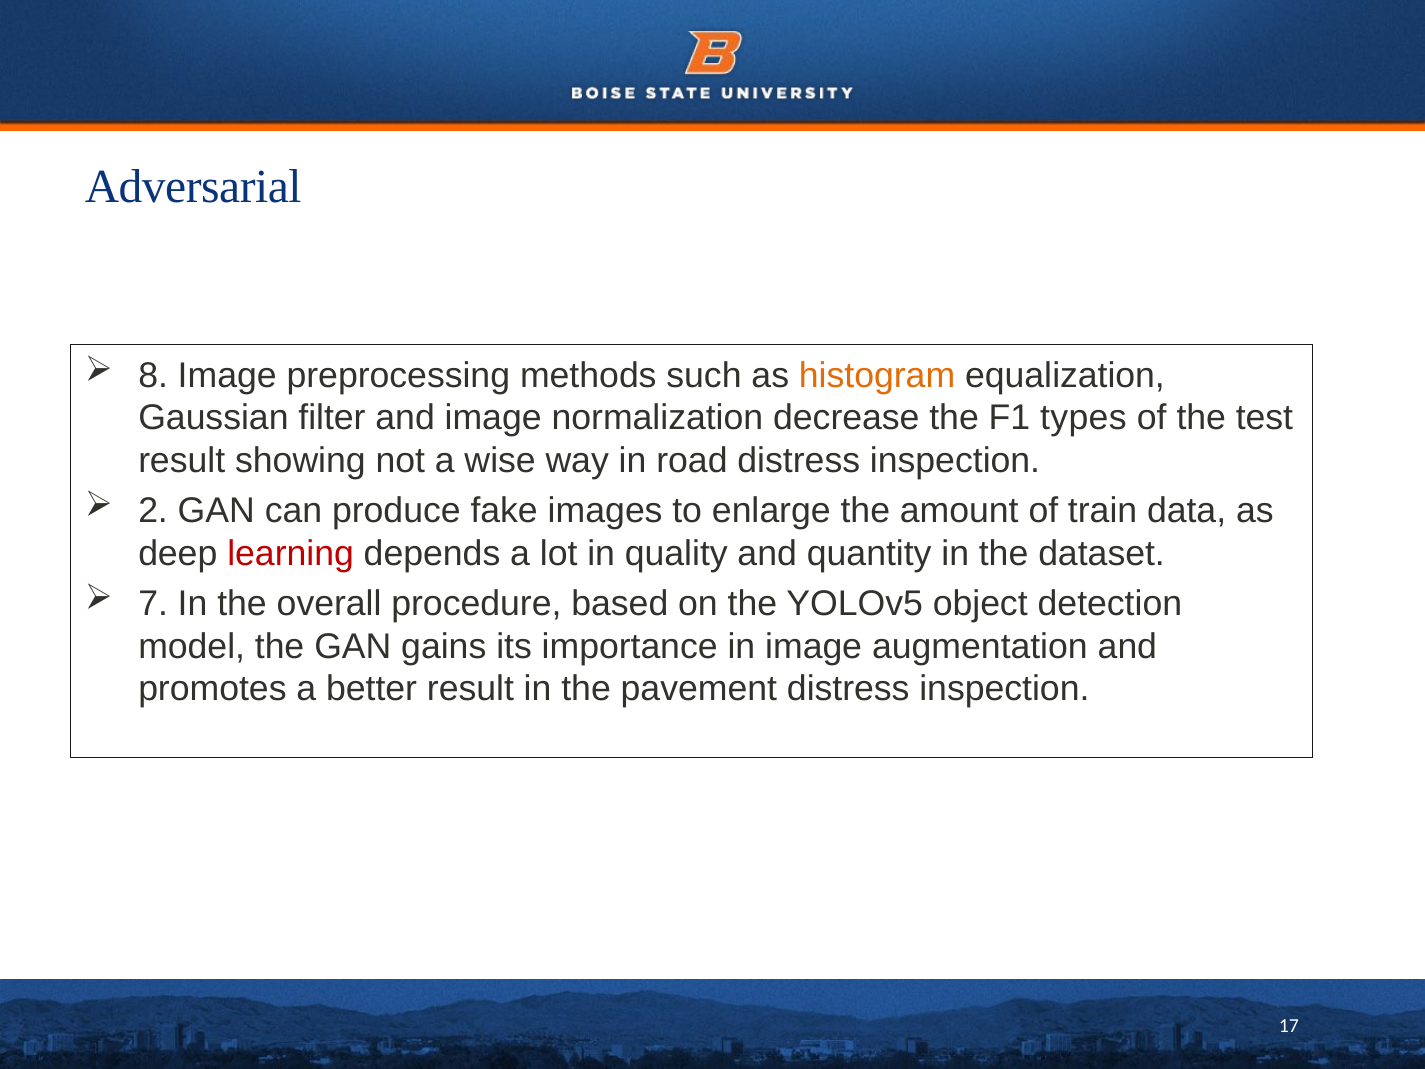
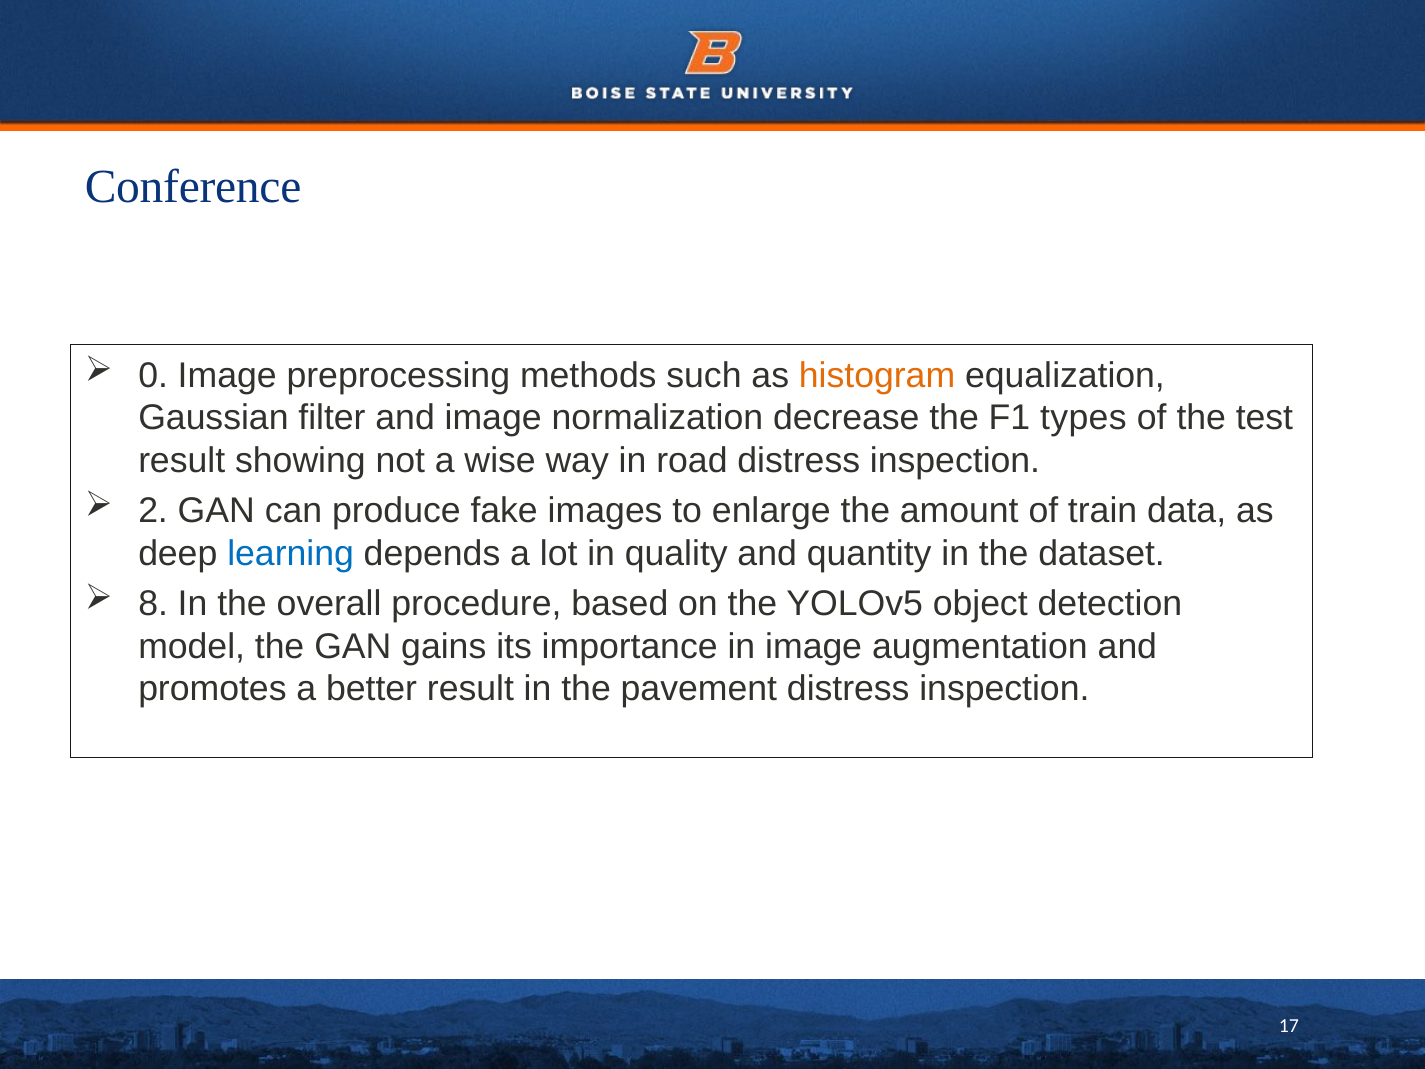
Adversarial: Adversarial -> Conference (193, 186)
8: 8 -> 0 (153, 375)
learning colour: red -> blue (291, 553)
7: 7 -> 8 (153, 603)
